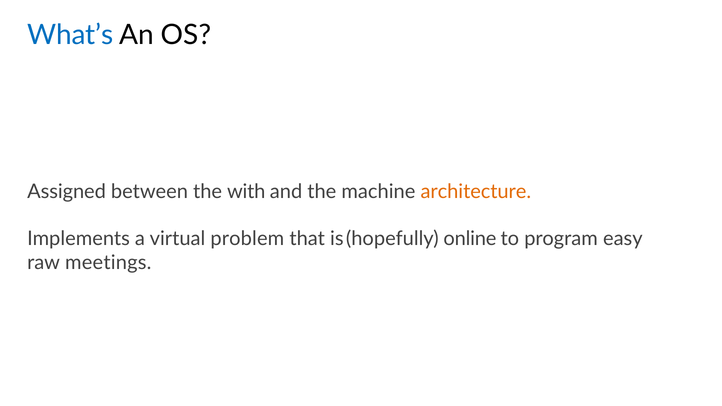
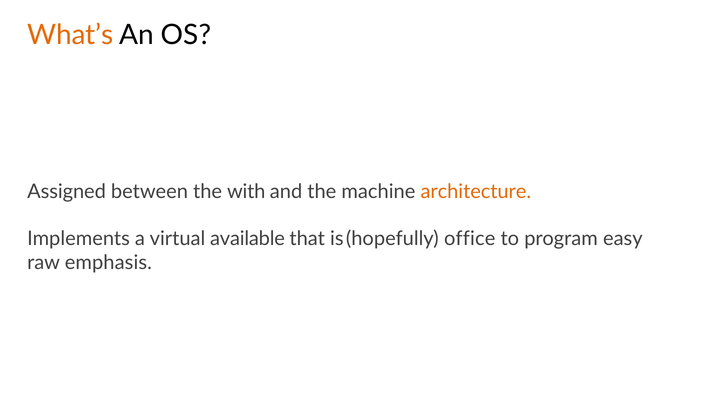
What’s colour: blue -> orange (70, 35)
problem: problem -> available (247, 239)
online: online -> office (470, 239)
meetings: meetings -> emphasis (108, 263)
